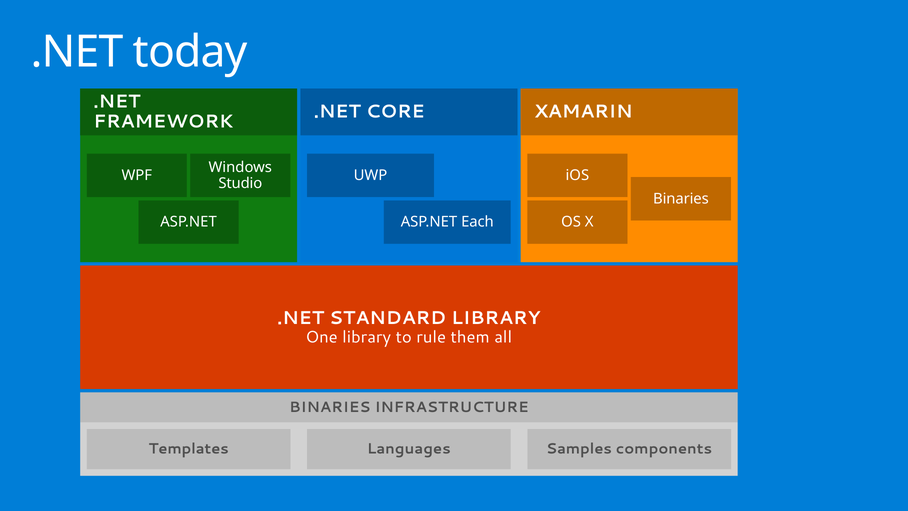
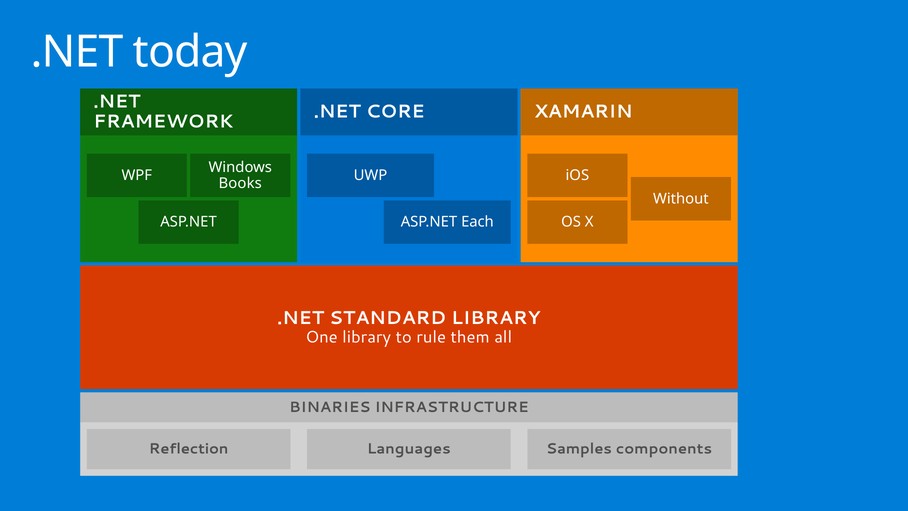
Studio: Studio -> Books (240, 183)
Binaries: Binaries -> Without (681, 199)
Templates: Templates -> Reflection (189, 449)
